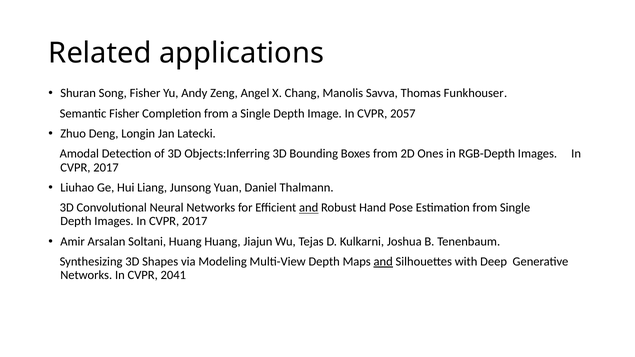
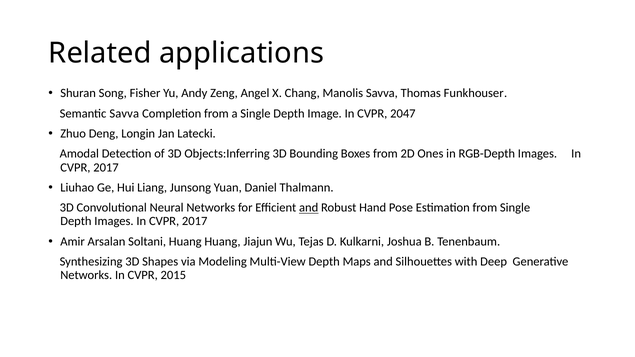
Semantic Fisher: Fisher -> Savva (124, 113)
2057: 2057 -> 2047 (403, 113)
and underline: present -> none (383, 262)
2041: 2041 -> 2015 (173, 275)
